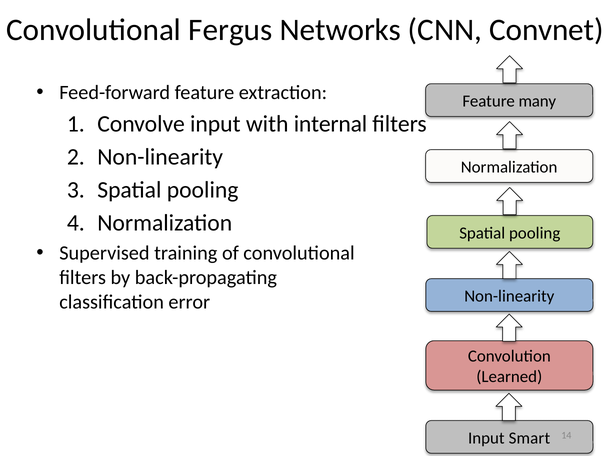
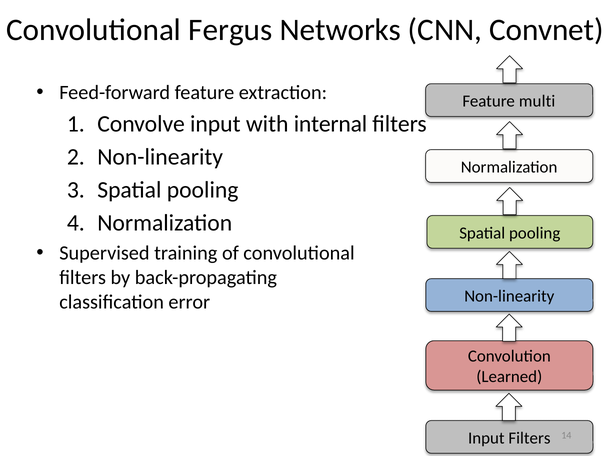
many: many -> multi (537, 101)
Input Smart: Smart -> Filters (529, 438)
